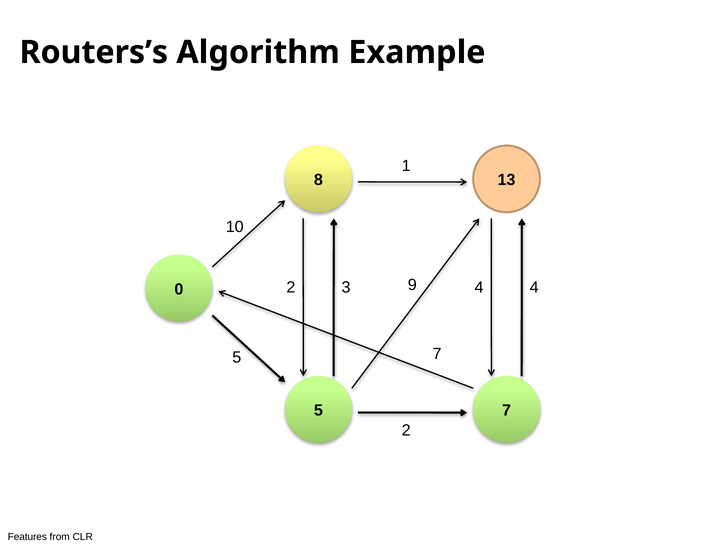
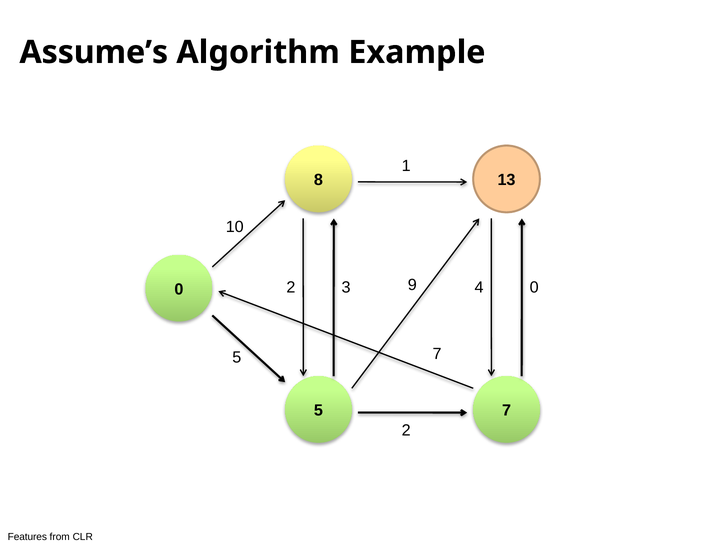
Routers’s: Routers’s -> Assume’s (94, 52)
4 4: 4 -> 0 (534, 287)
